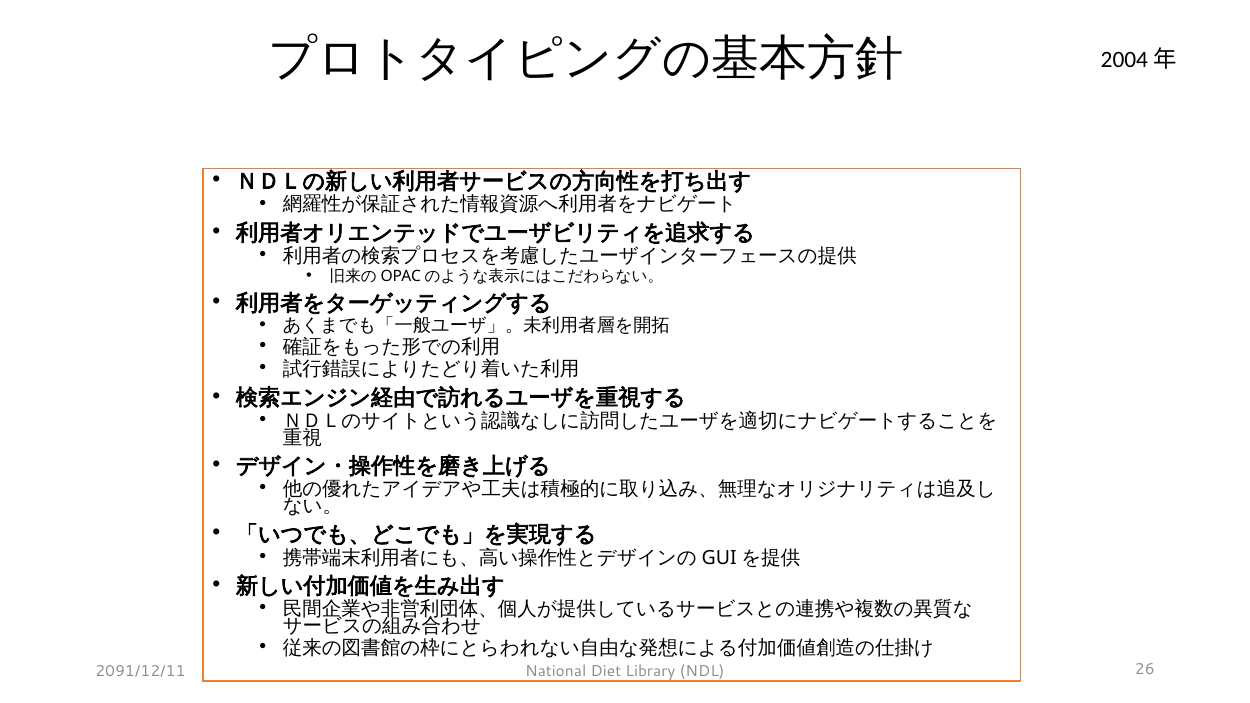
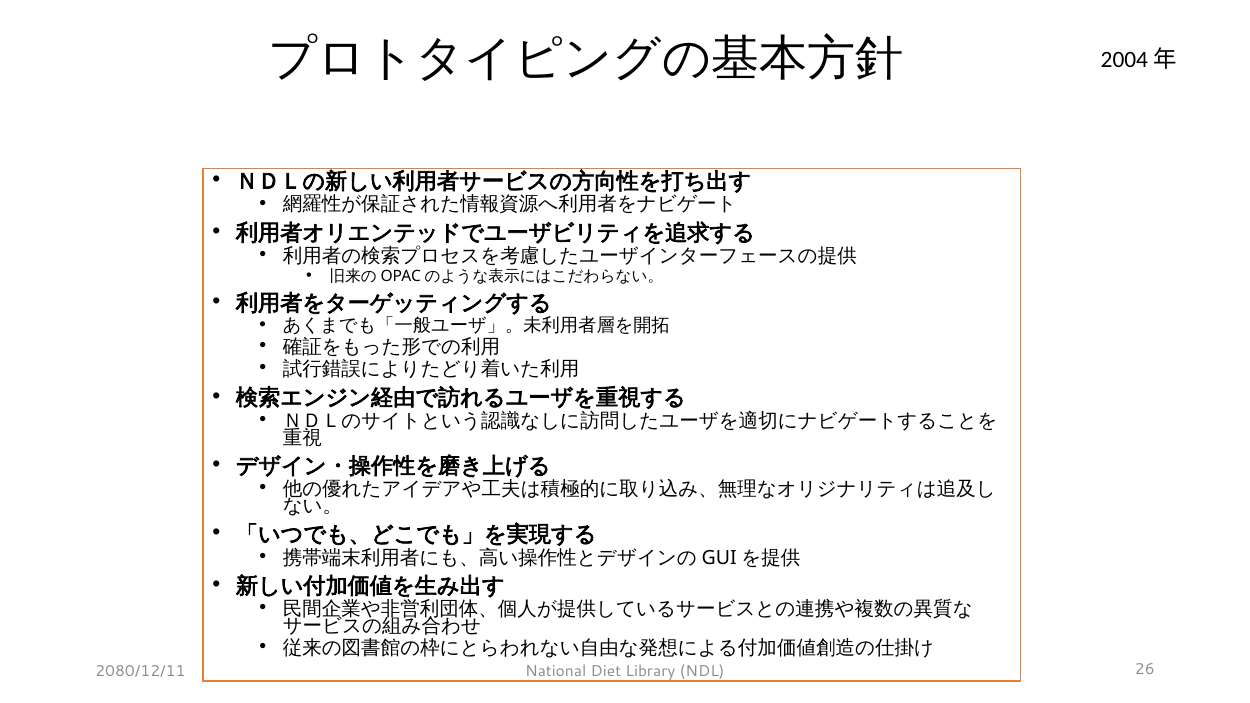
2091/12/11: 2091/12/11 -> 2080/12/11 (140, 671)
